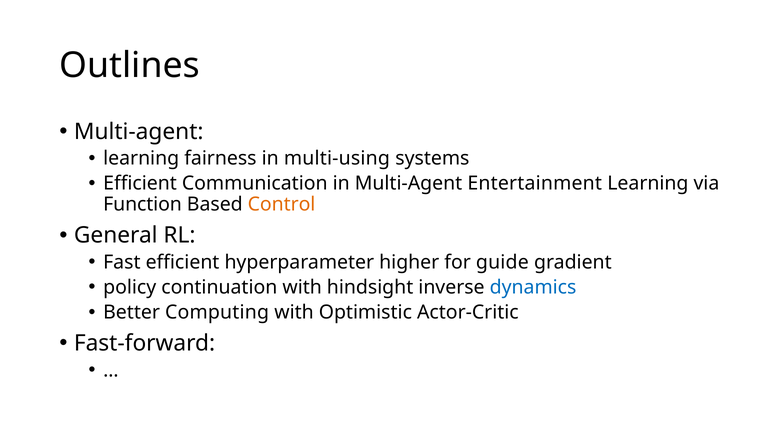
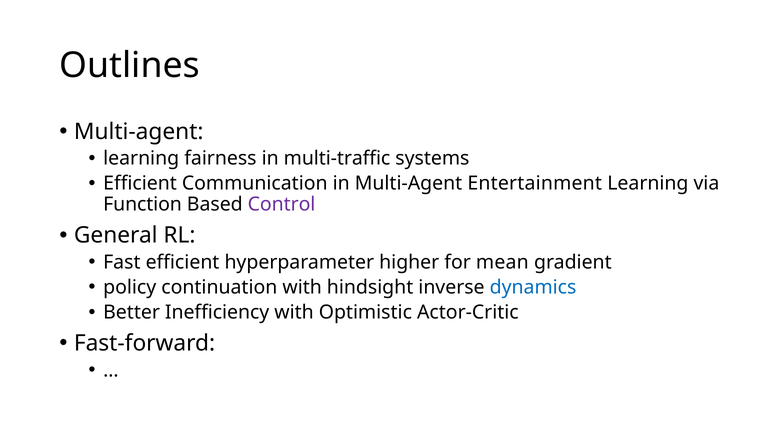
multi-using: multi-using -> multi-traffic (337, 159)
Control colour: orange -> purple (282, 205)
guide: guide -> mean (502, 262)
Computing: Computing -> Inefficiency (217, 313)
